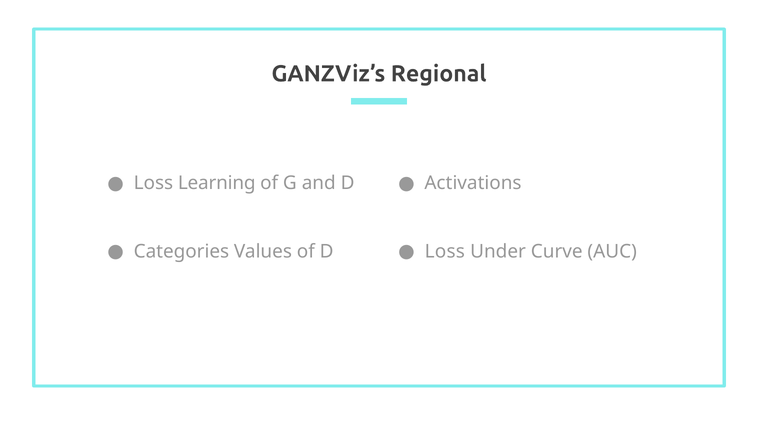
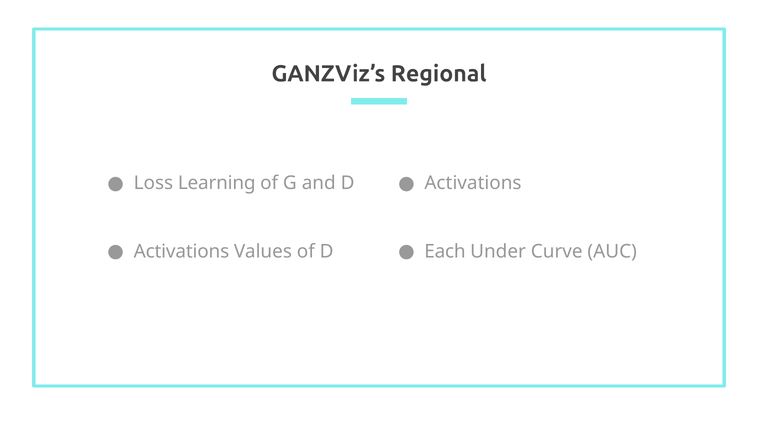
Categories: Categories -> Activations (181, 252)
Loss: Loss -> Each (445, 252)
